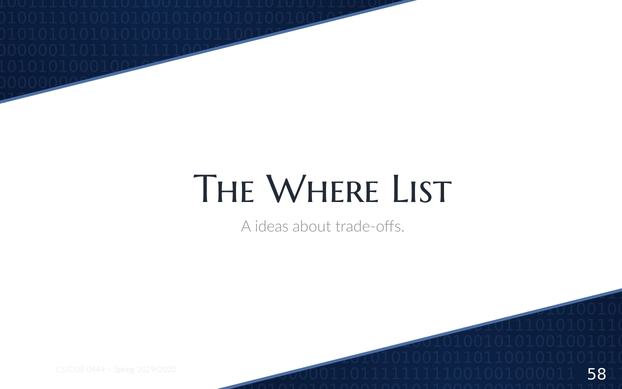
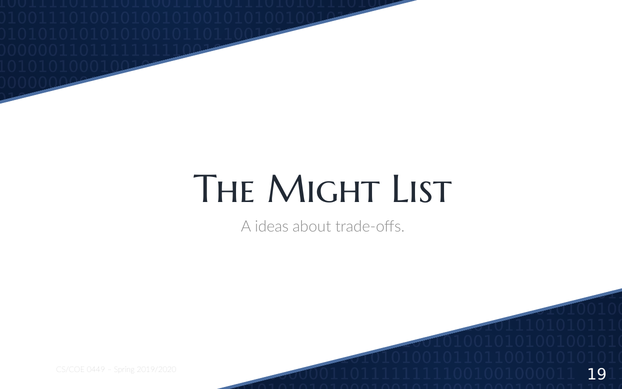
Where: Where -> Might (324, 189)
58: 58 -> 19 (597, 374)
